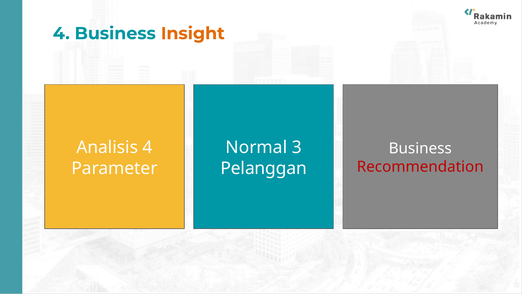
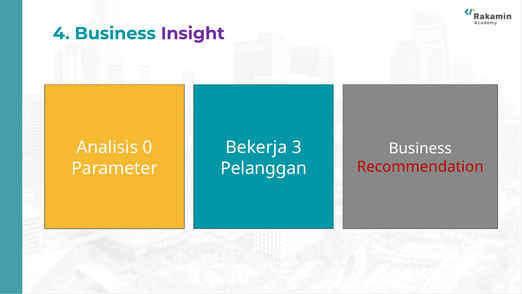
Insight colour: orange -> purple (193, 33)
Analisis 4: 4 -> 0 (148, 147)
Normal: Normal -> Bekerja (256, 147)
